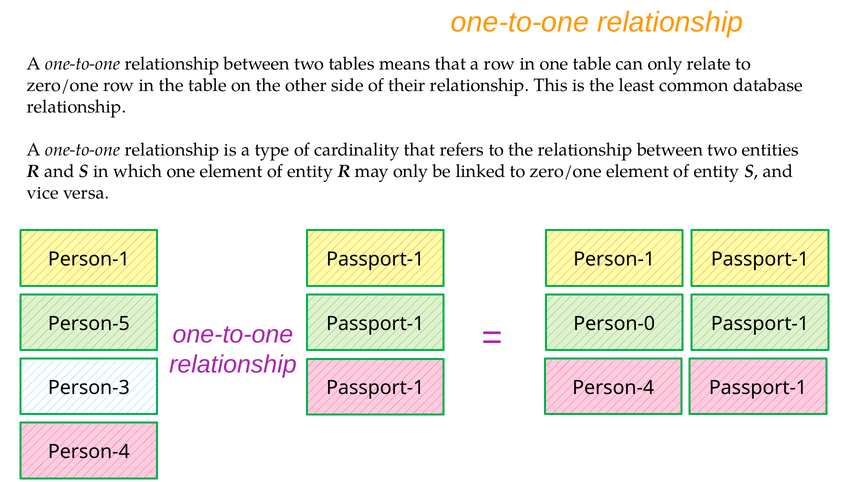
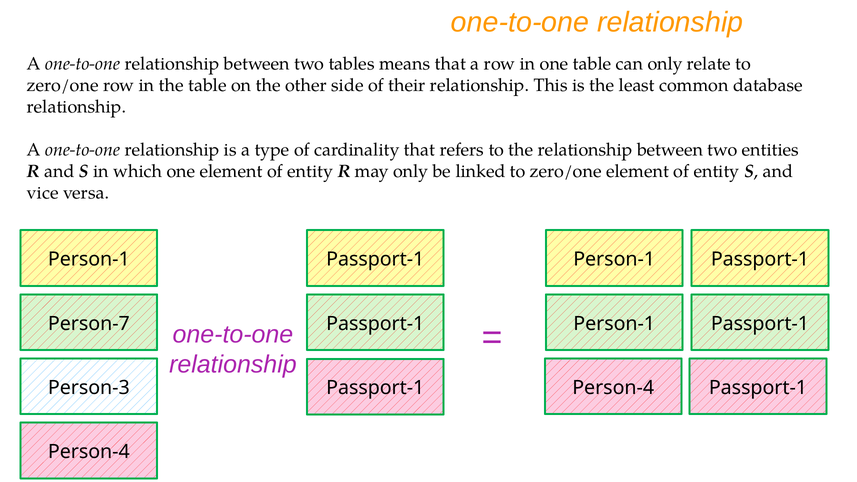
Person-5: Person-5 -> Person-7 (89, 324)
Person-0: Person-0 -> Person-1 (614, 324)
